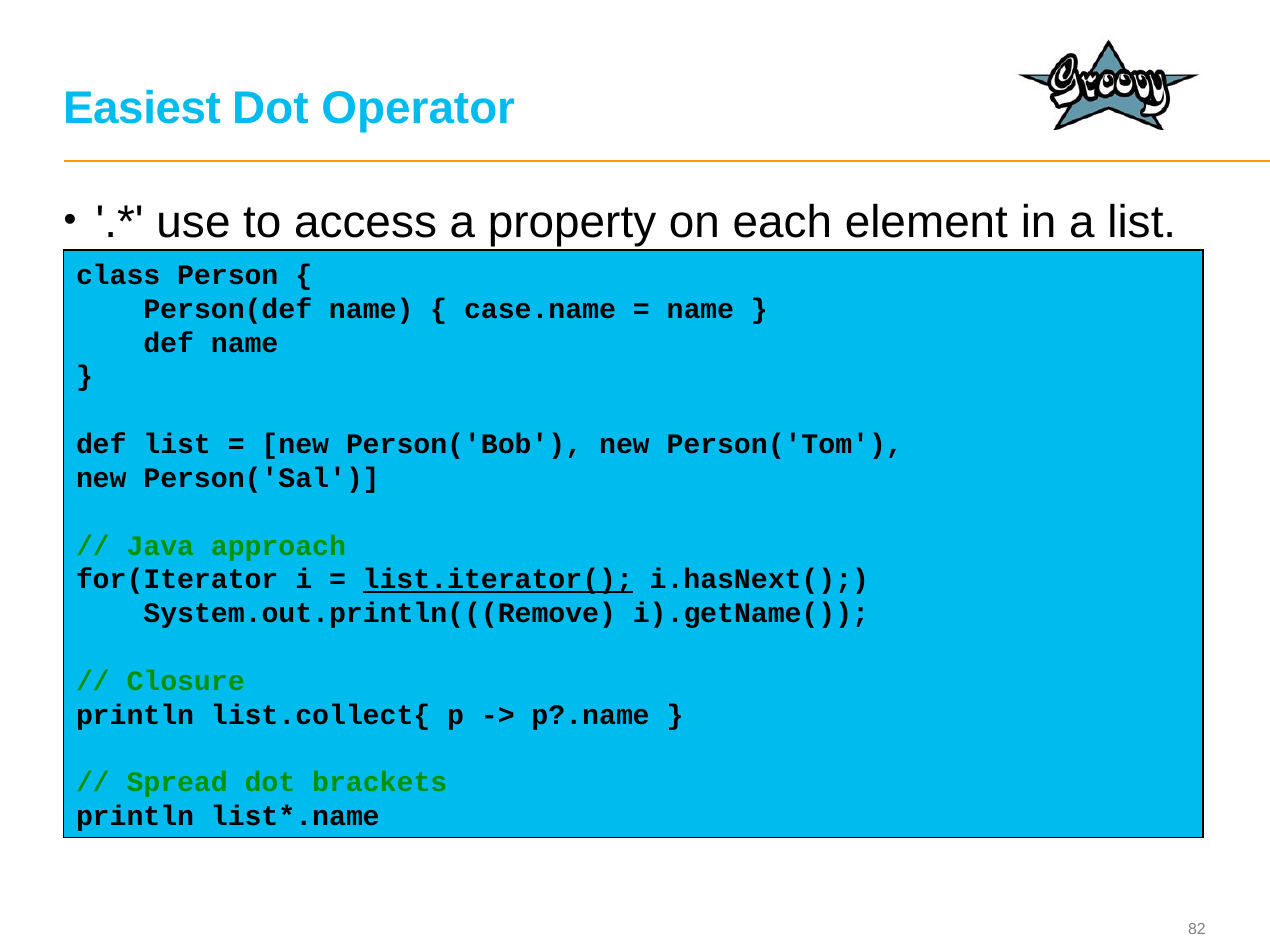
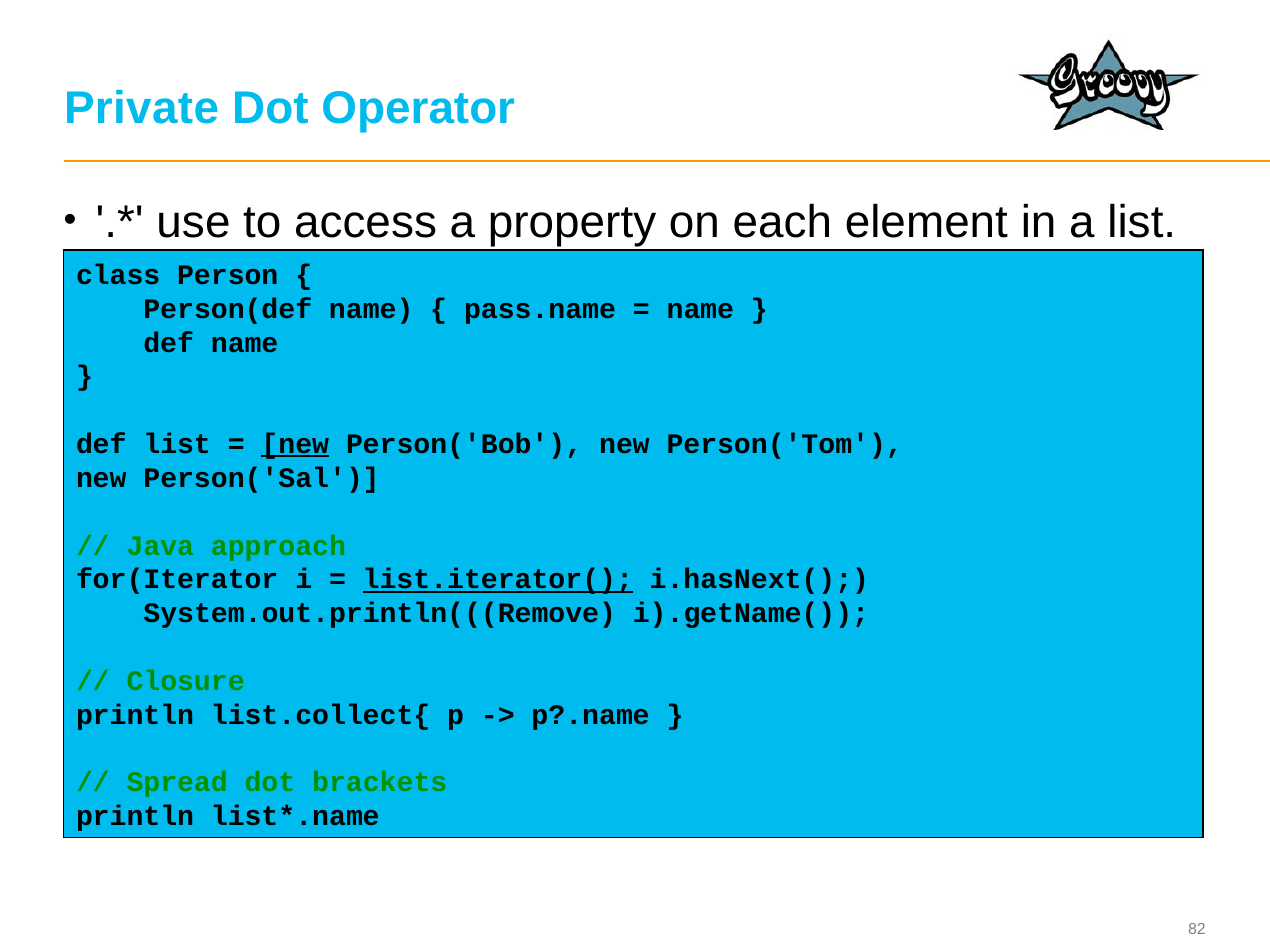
Easiest: Easiest -> Private (142, 108)
case.name: case.name -> pass.name (540, 309)
new underline: none -> present (295, 444)
